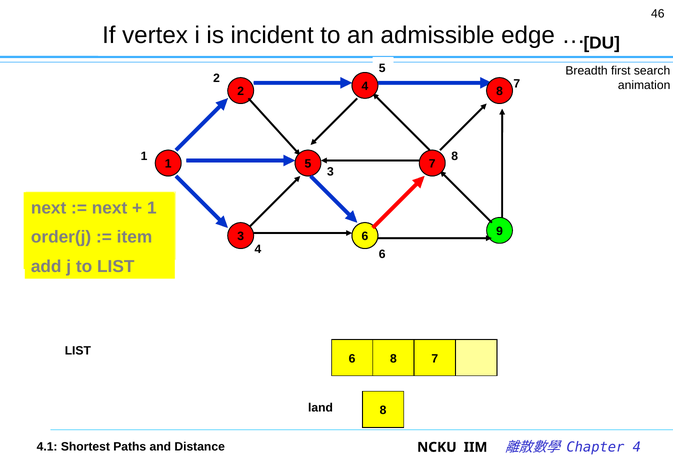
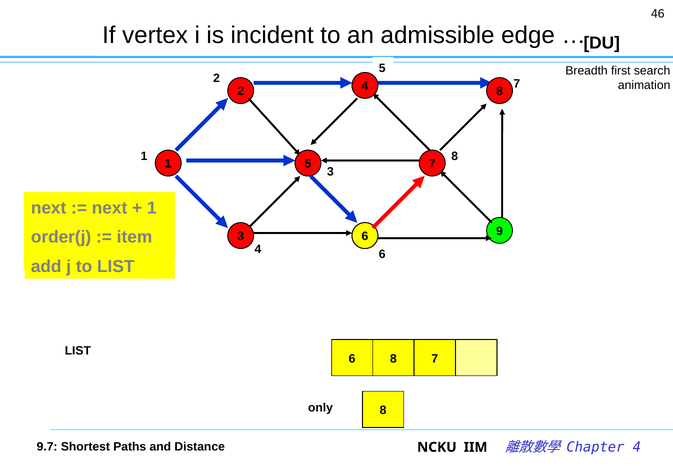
land: land -> only (320, 408)
4.1: 4.1 -> 9.7 (47, 447)
